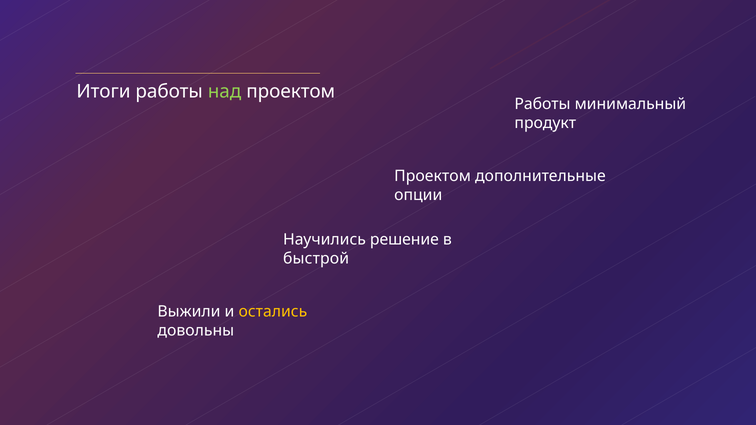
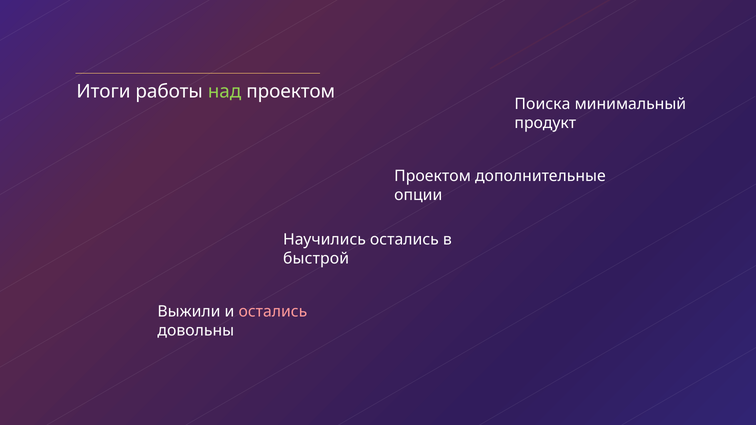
Работы: Работы -> Поиска (542, 104)
Научились решение: решение -> остались (404, 240)
остались colour: yellow -> pink (273, 312)
